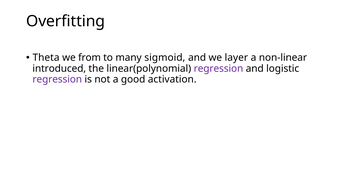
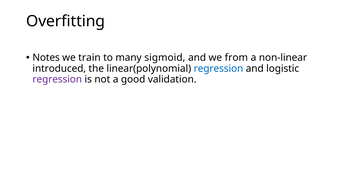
Theta: Theta -> Notes (46, 58)
from: from -> train (89, 58)
layer: layer -> from (236, 58)
regression colour: purple -> blue (218, 69)
activation: activation -> validation (172, 79)
